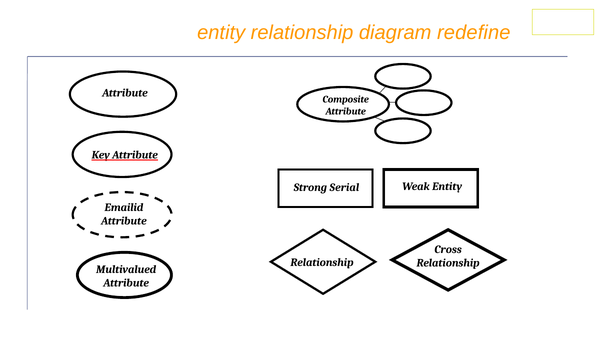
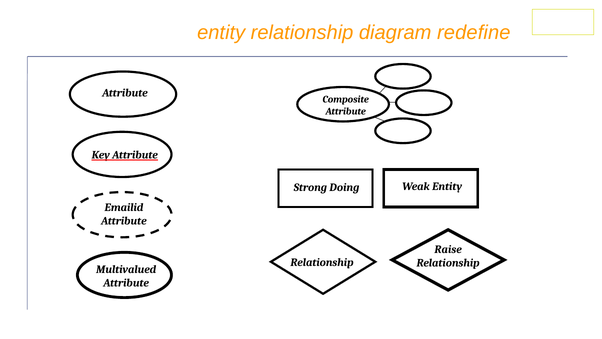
Serial: Serial -> Doing (344, 187)
Cross: Cross -> Raise (448, 249)
